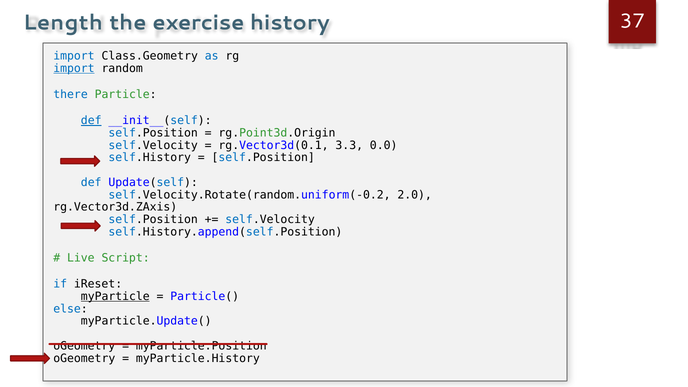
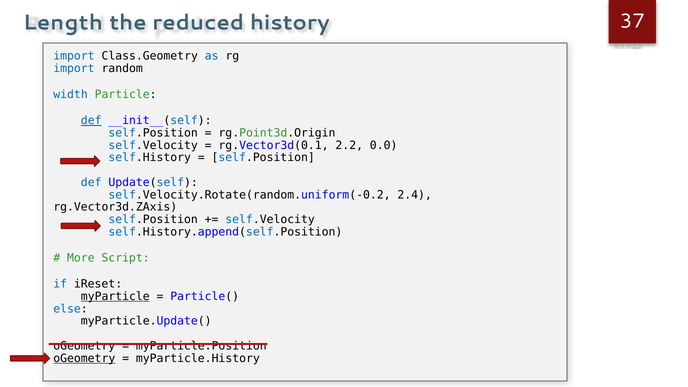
exercise: exercise -> reduced (198, 23)
import underline: present -> none (74, 68)
there: there -> width (71, 94)
3.3: 3.3 -> 2.2 (349, 145)
2.0: 2.0 -> 2.4 (415, 195)
Live: Live -> More (81, 258)
oGeometry underline: none -> present (84, 358)
